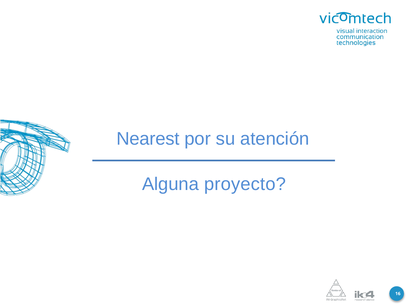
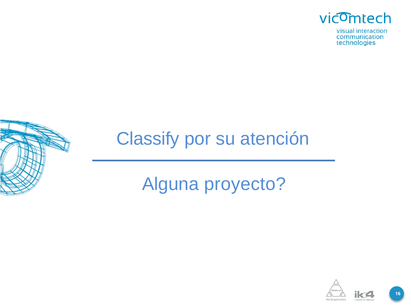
Nearest: Nearest -> Classify (148, 139)
